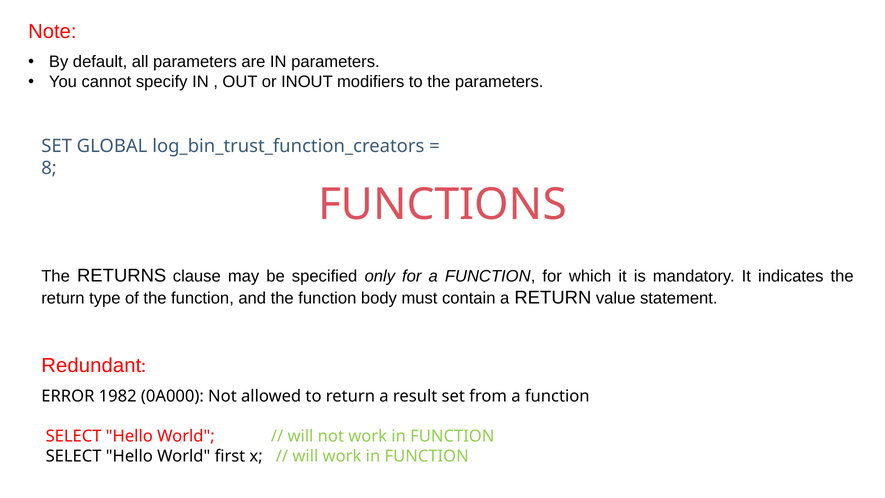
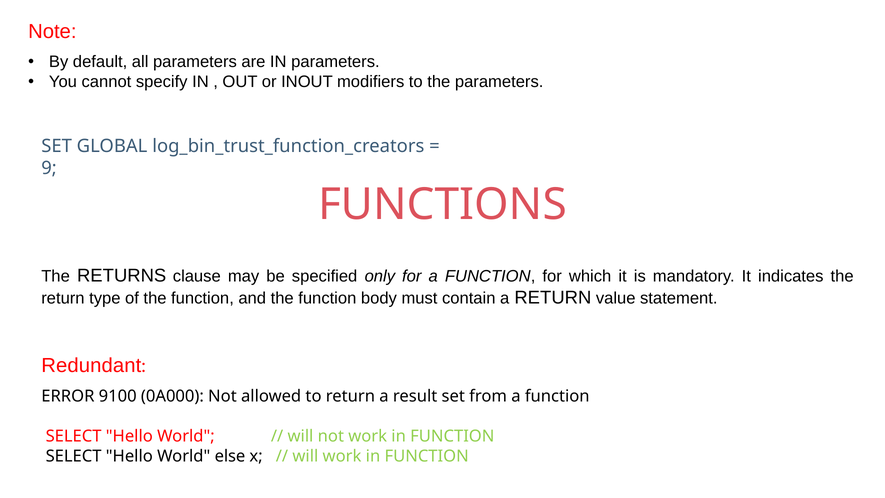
8: 8 -> 9 (49, 168)
1982: 1982 -> 9100 (118, 396)
first: first -> else (230, 456)
